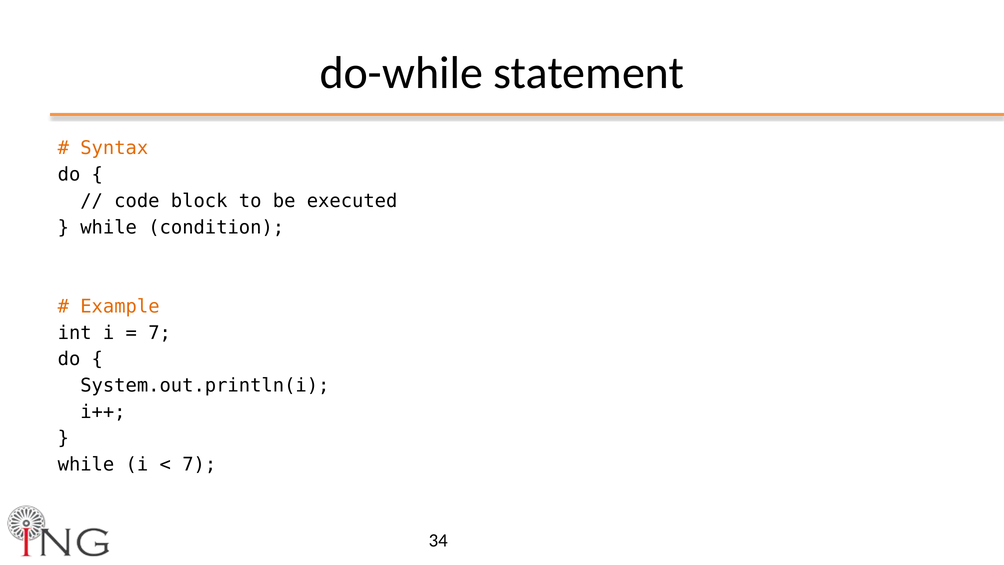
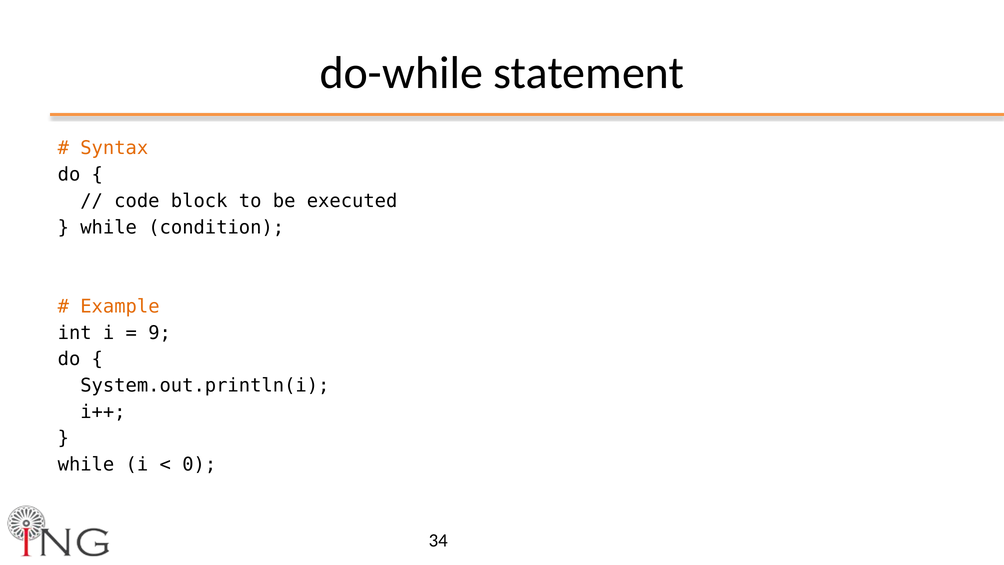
7: 7 -> 9 (160, 333)
7: 7 -> 0 (199, 464)
